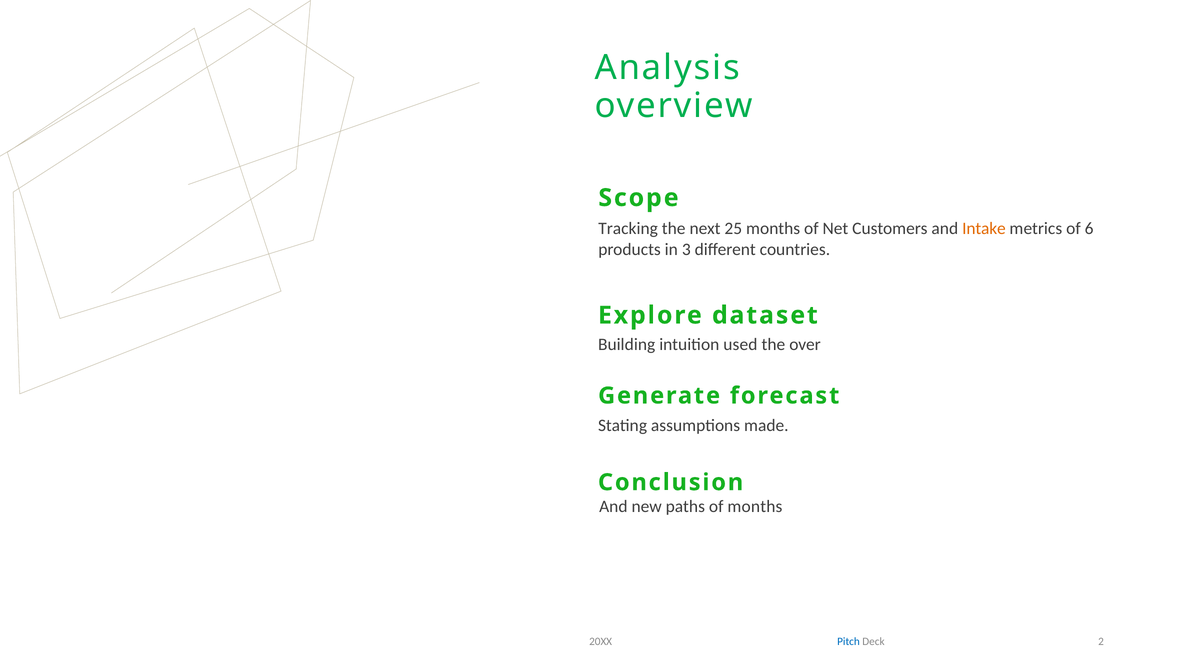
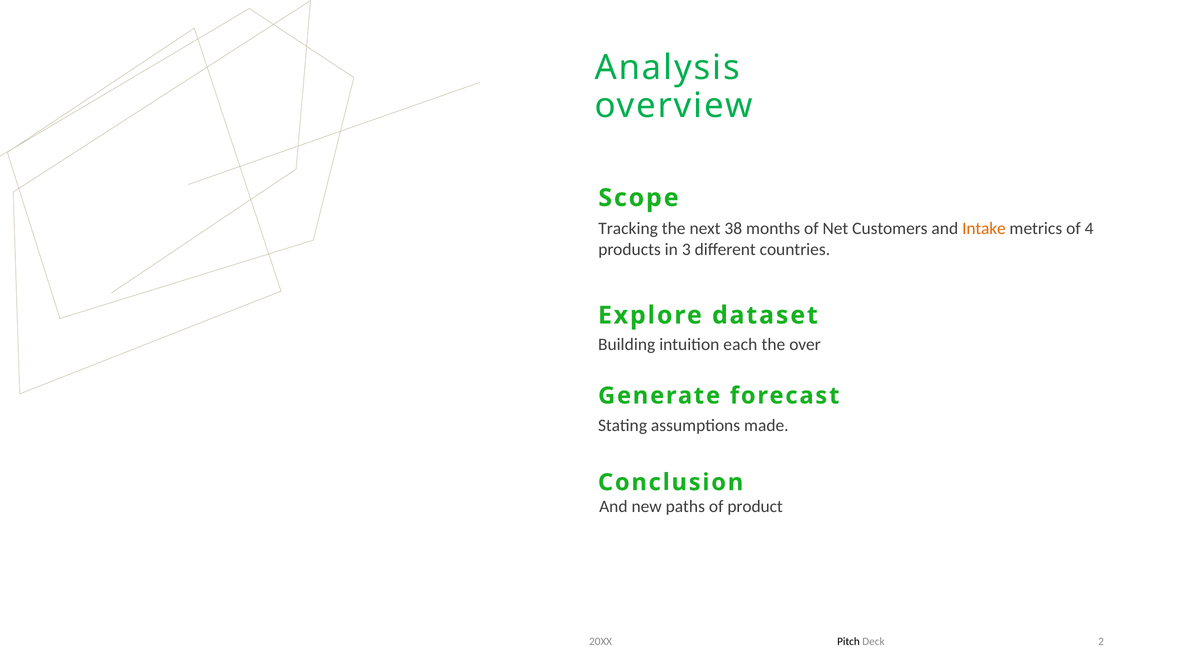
25: 25 -> 38 (733, 229)
6: 6 -> 4 (1089, 229)
used: used -> each (740, 345)
of months: months -> product (755, 506)
Pitch colour: blue -> black (849, 642)
